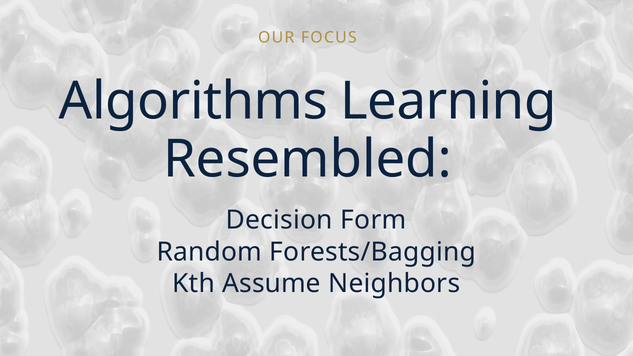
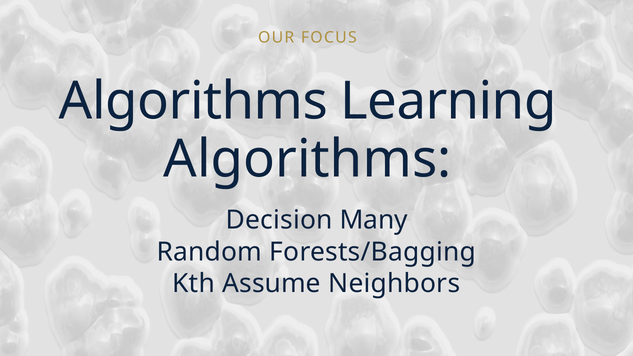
Resembled: Resembled -> Algorithms (307, 159)
Form: Form -> Many (374, 220)
